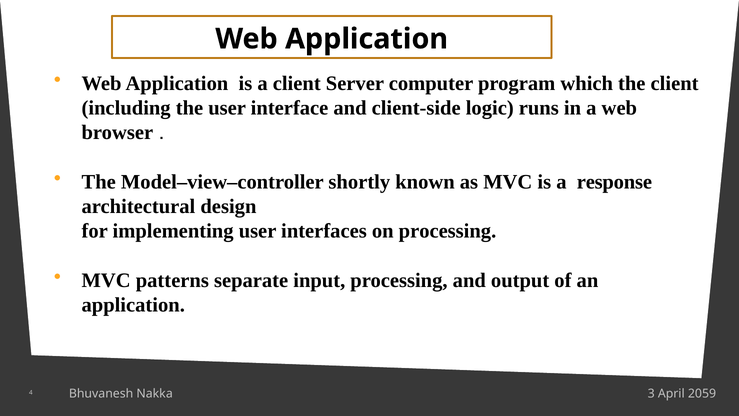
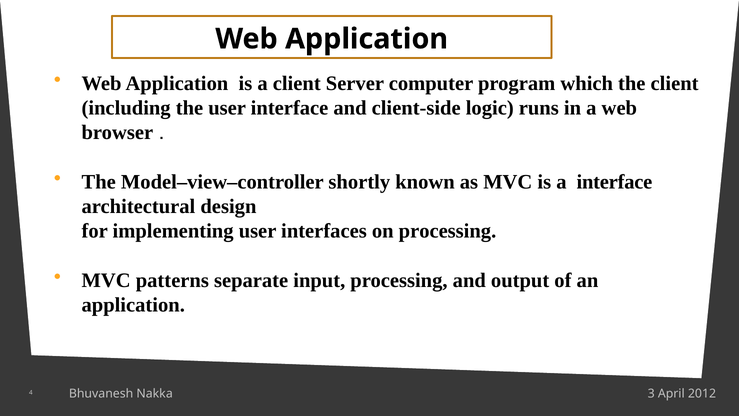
a response: response -> interface (614, 182)
2059: 2059 -> 2012 (702, 393)
